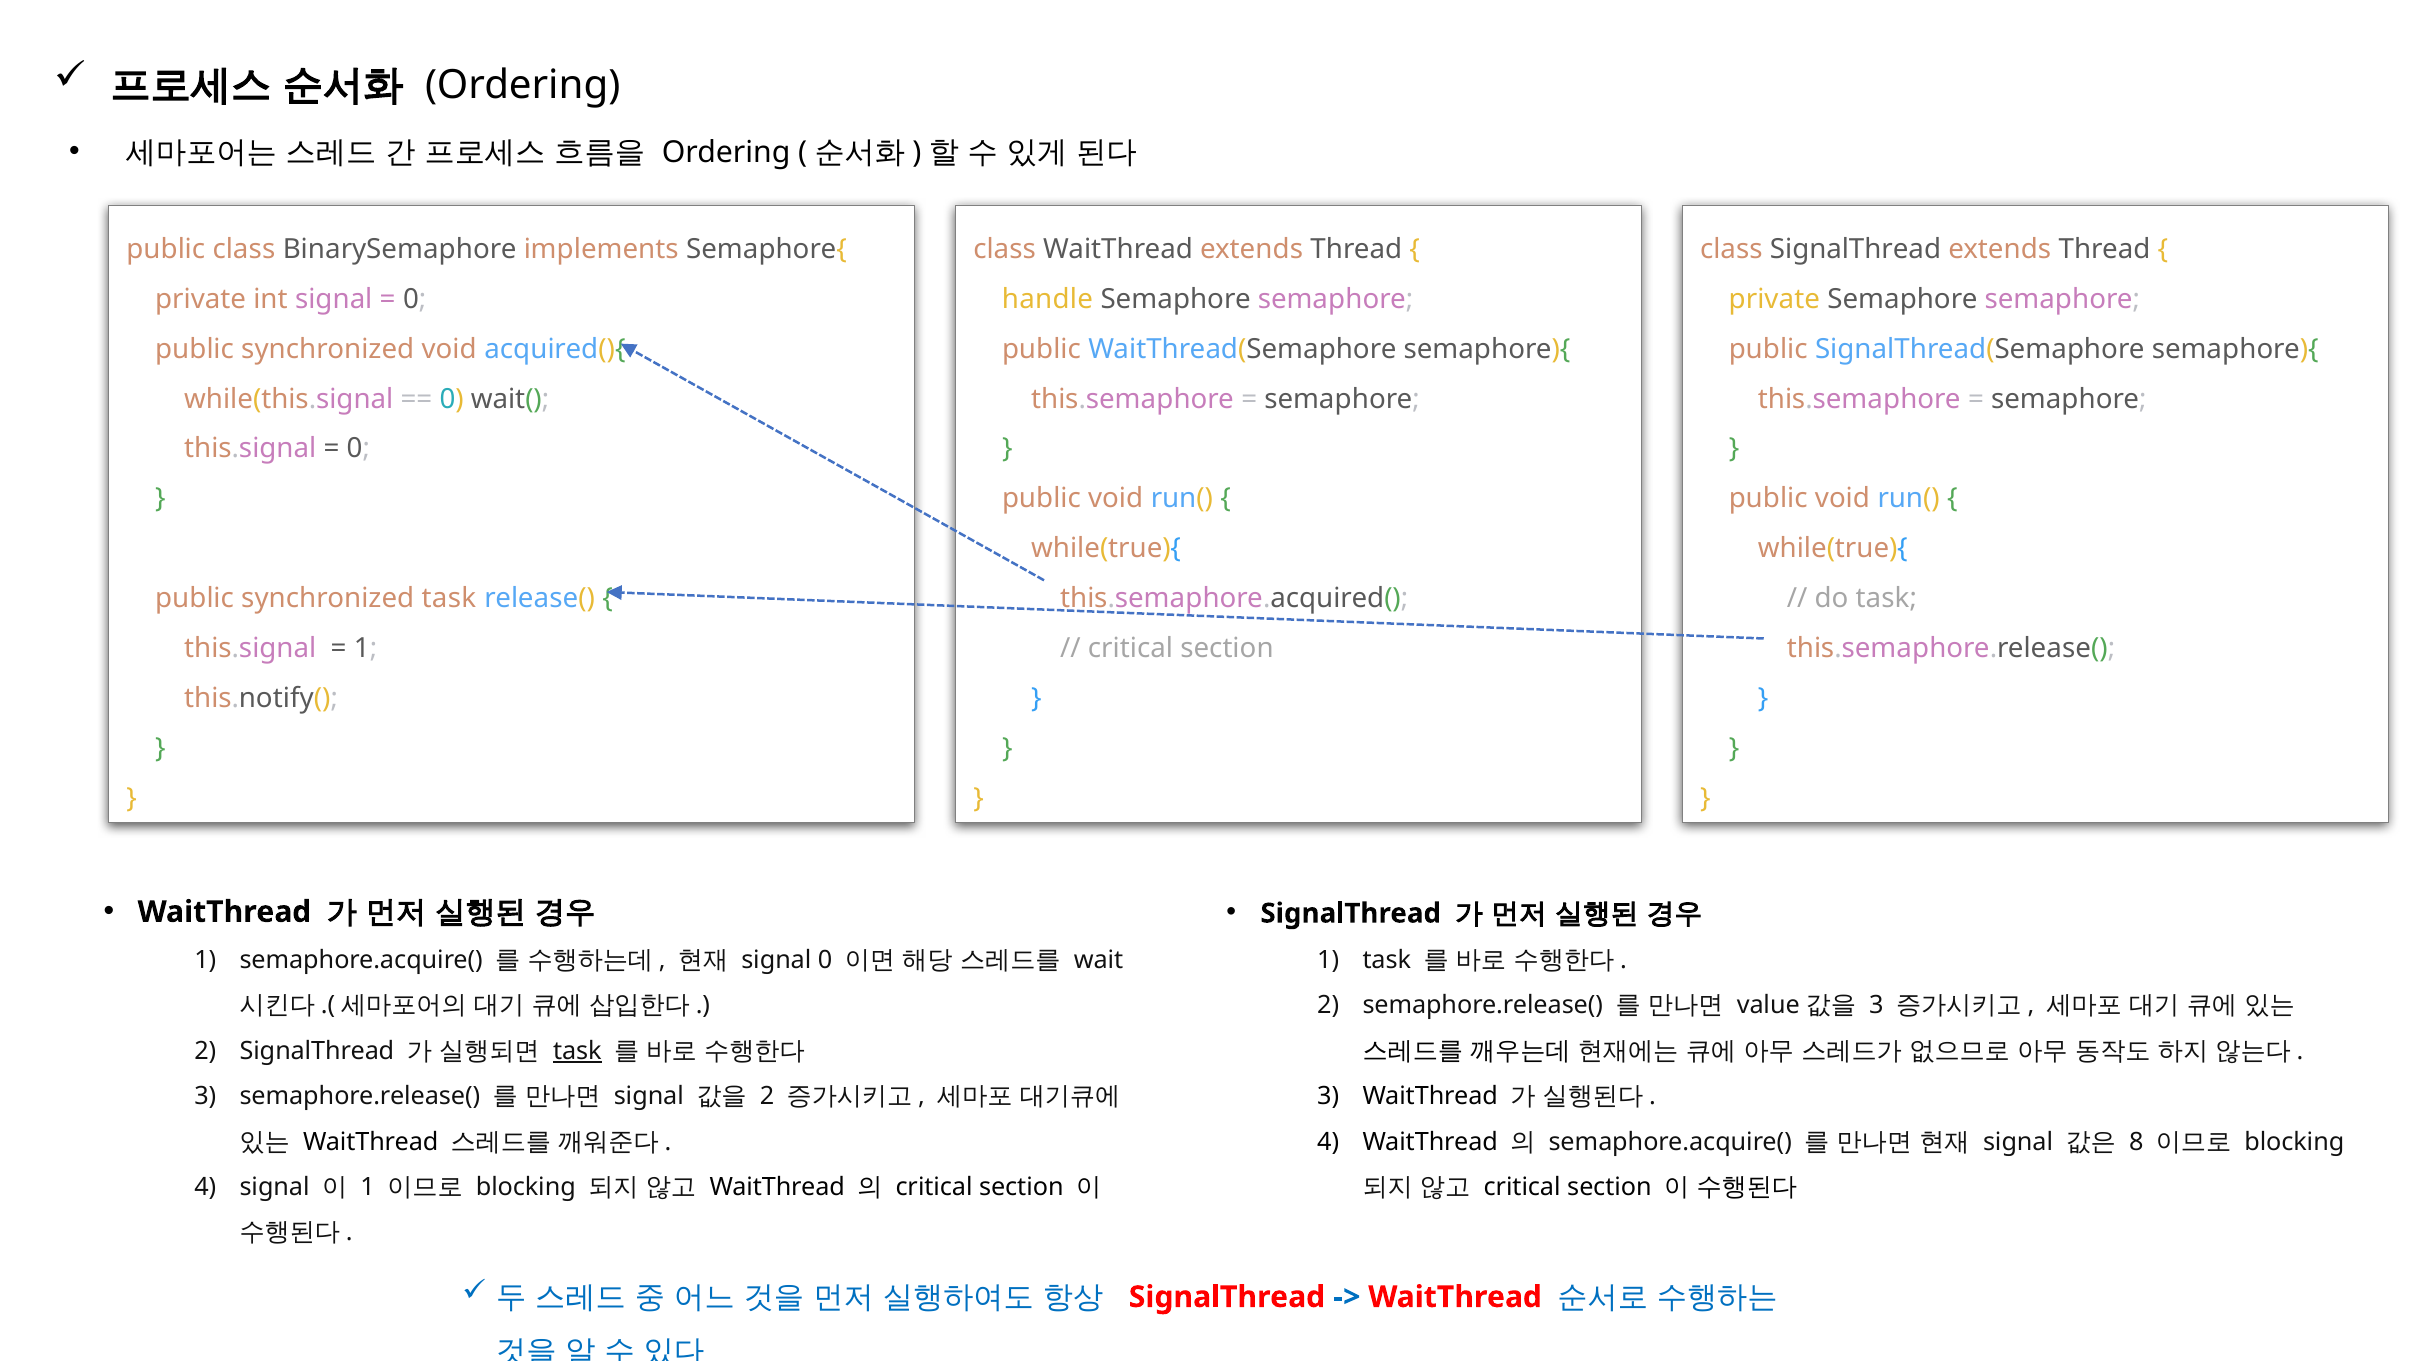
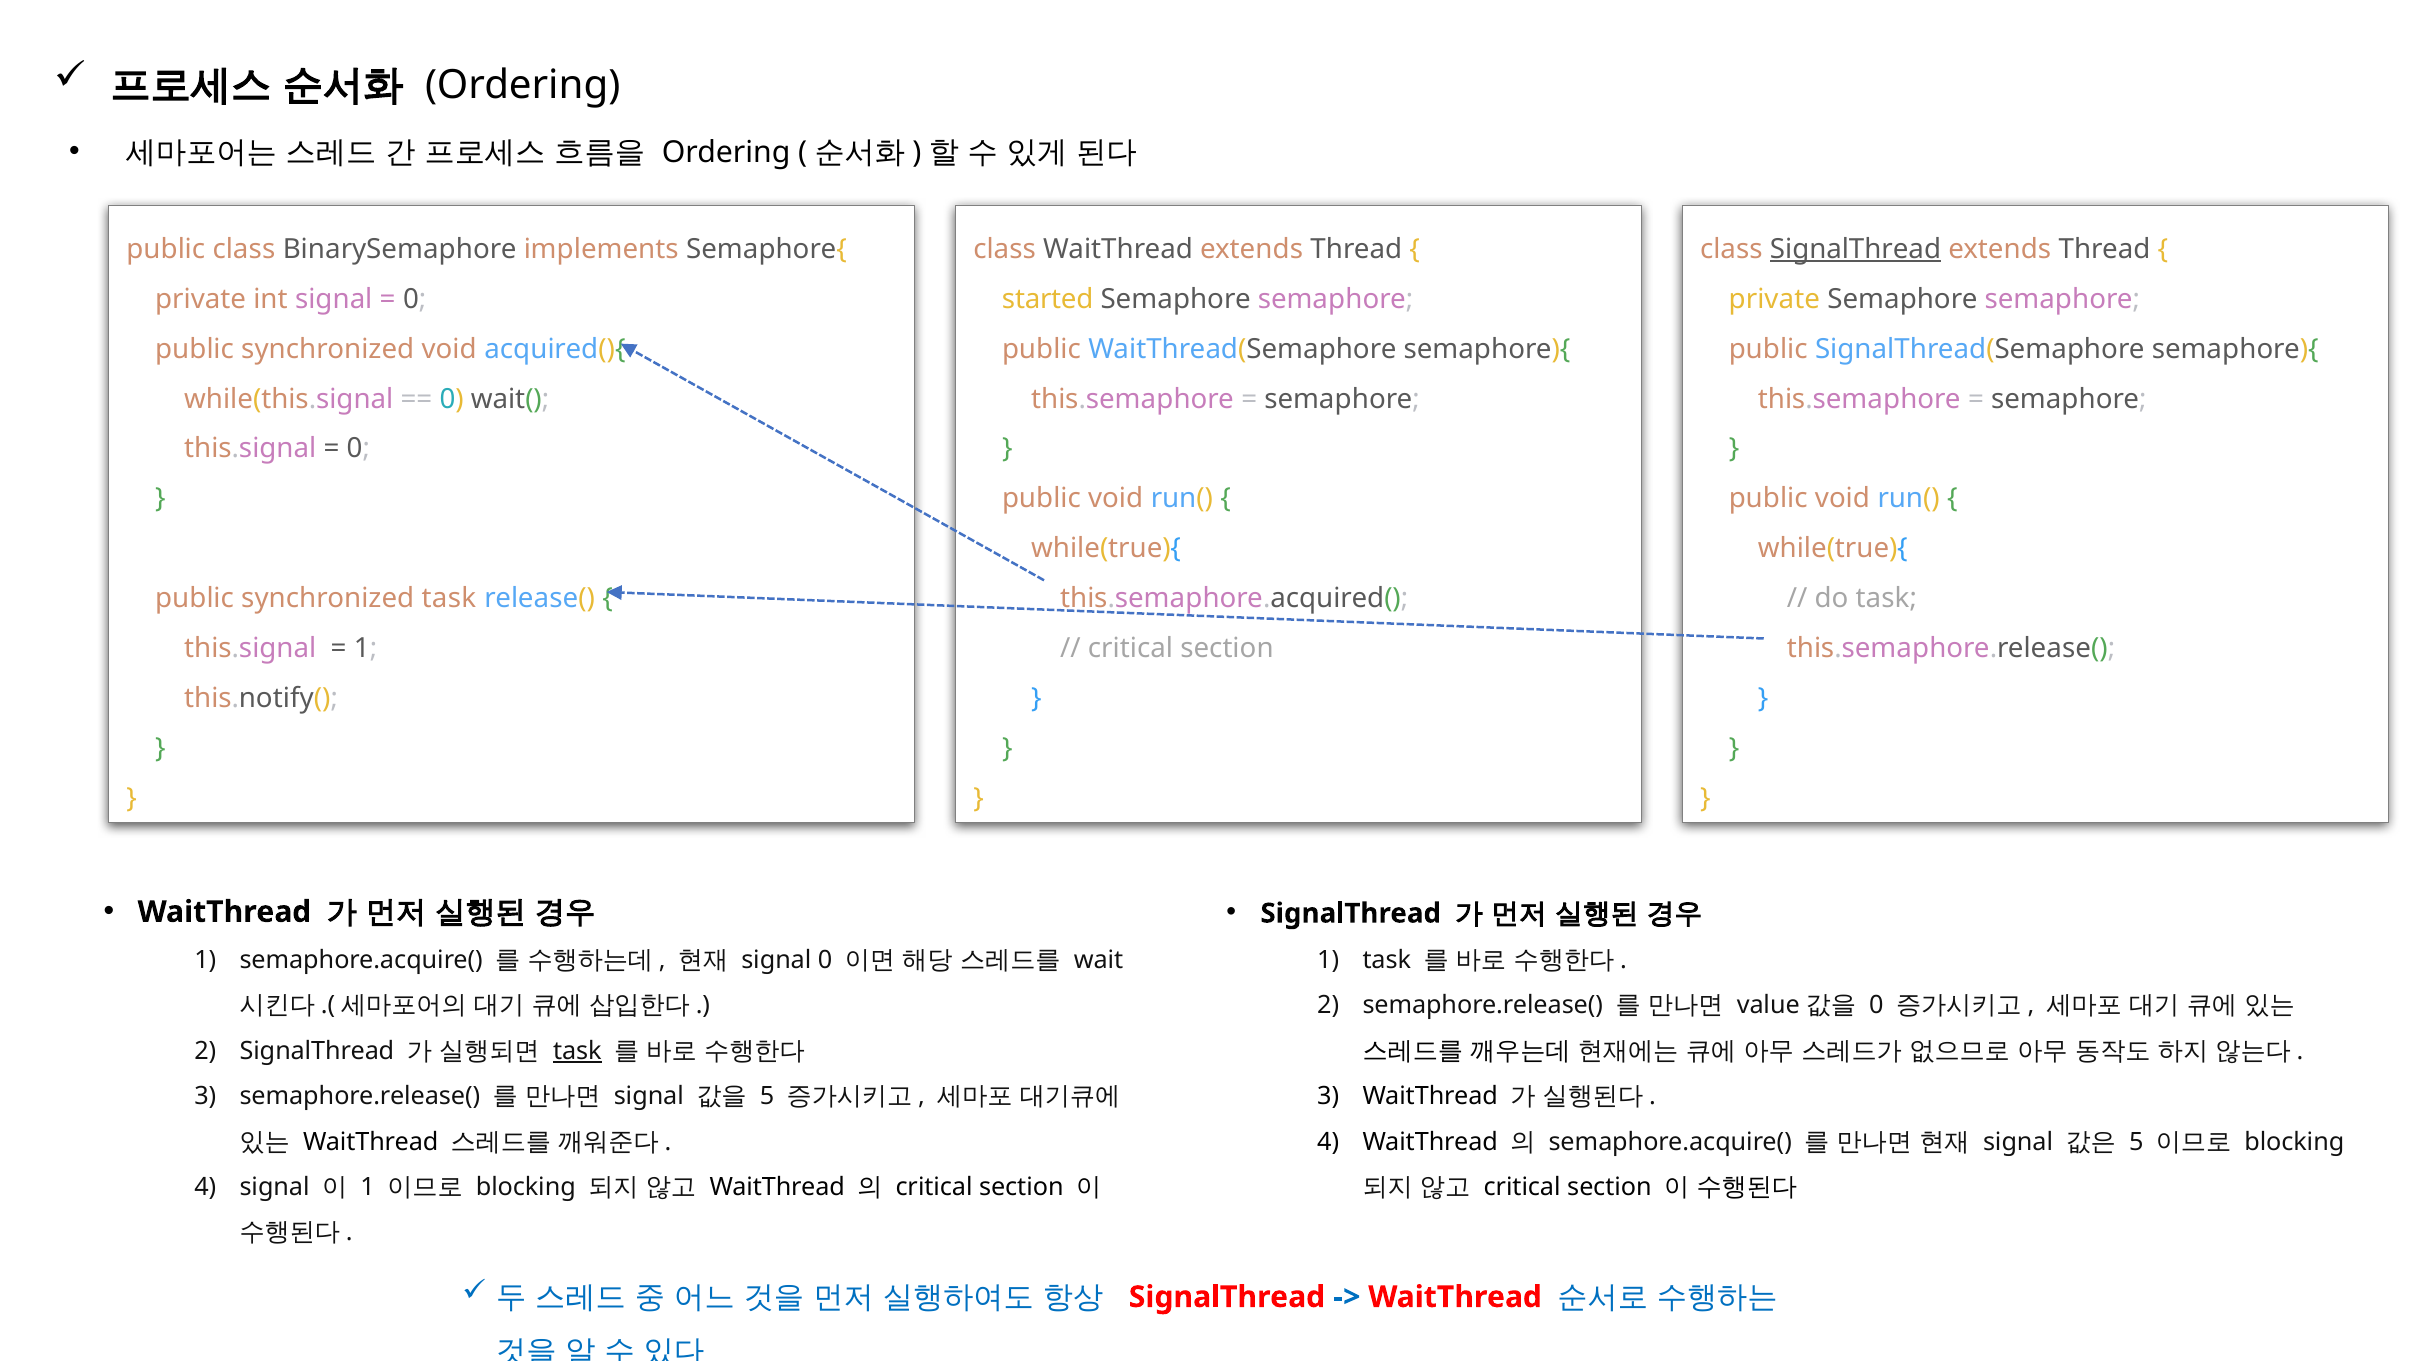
SignalThread underline: none -> present (1855, 249)
handle: handle -> started (1048, 299)
3: 3 -> 0 (1876, 1005)
2: 2 -> 5 (767, 1096)
8: 8 -> 5 (2136, 1142)
